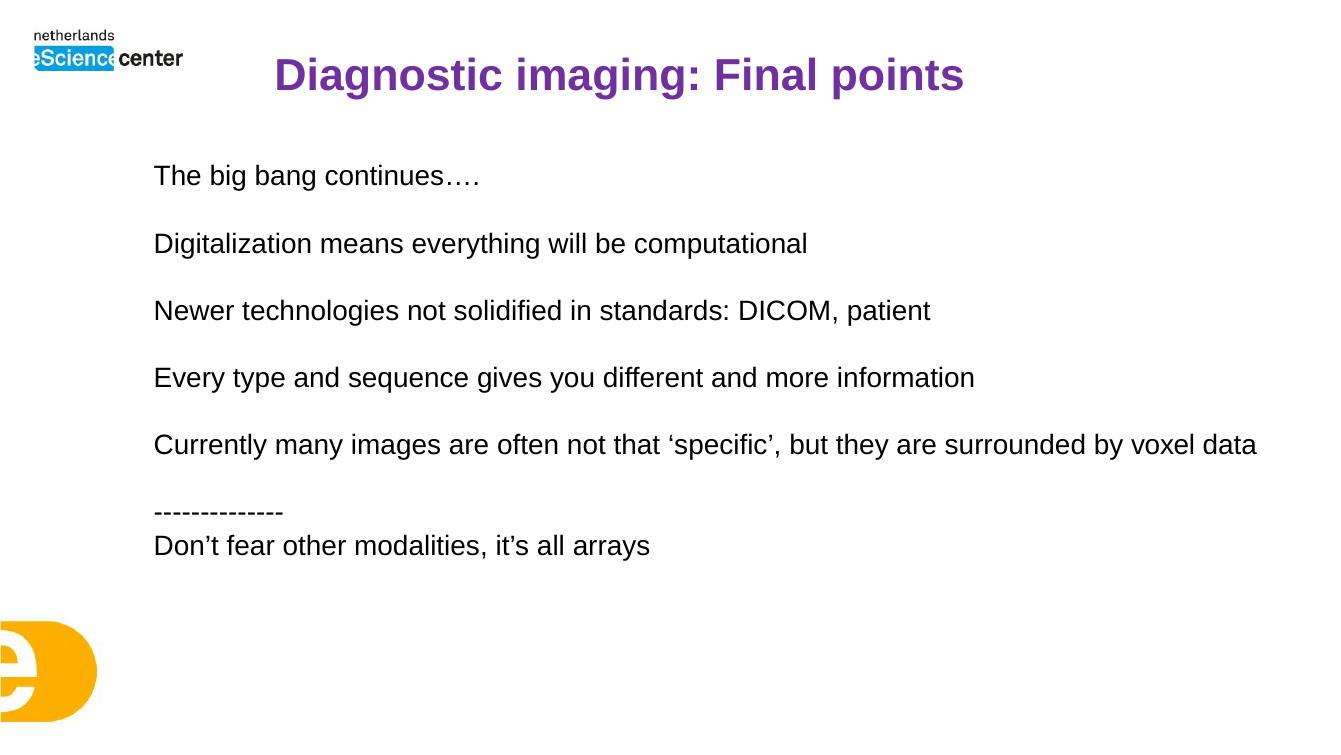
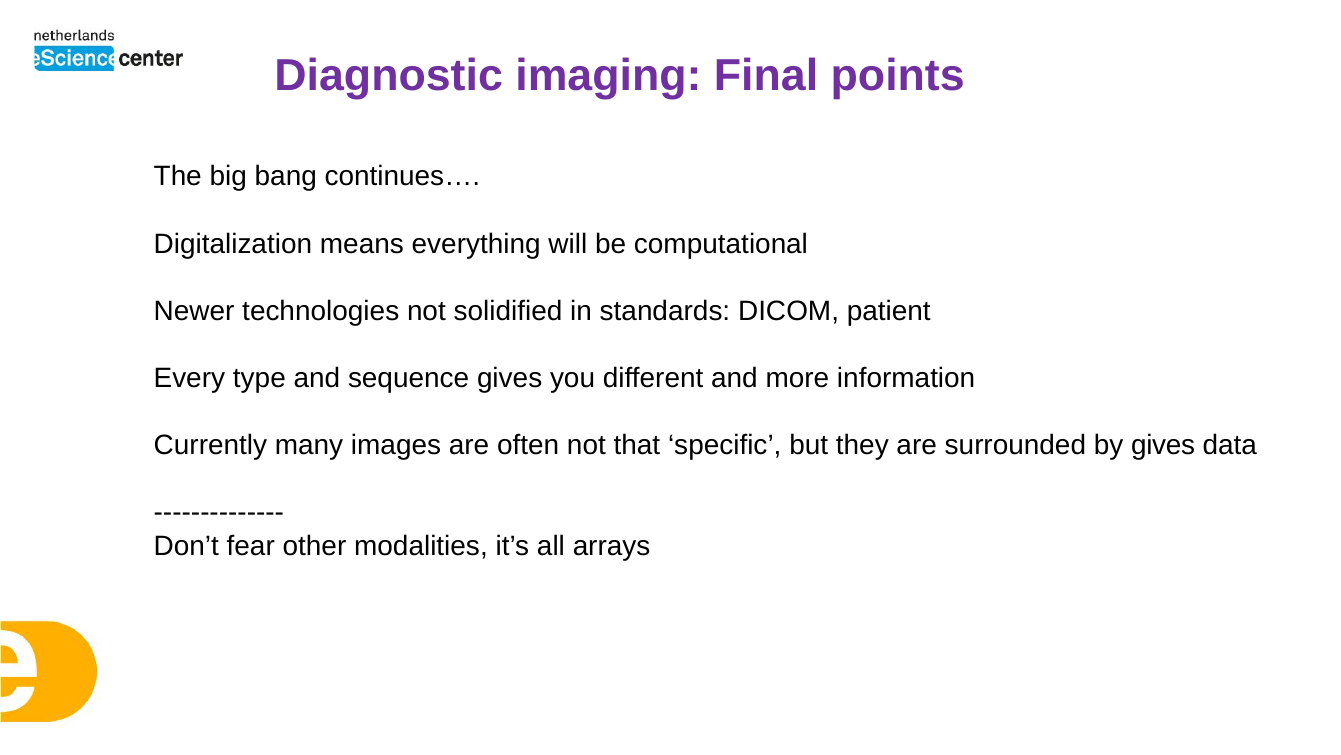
by voxel: voxel -> gives (1163, 445)
